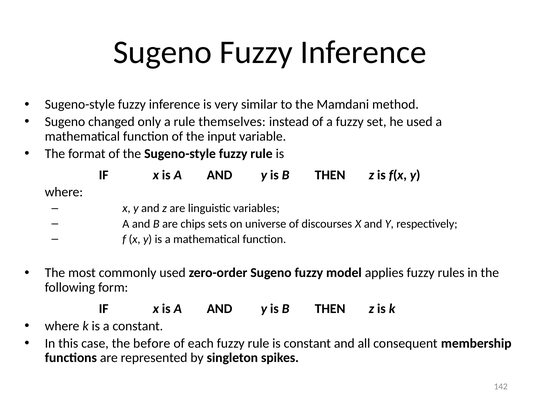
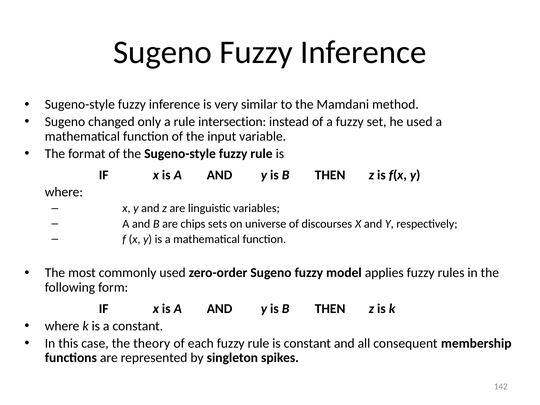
themselves: themselves -> intersection (232, 122)
before: before -> theory (152, 343)
